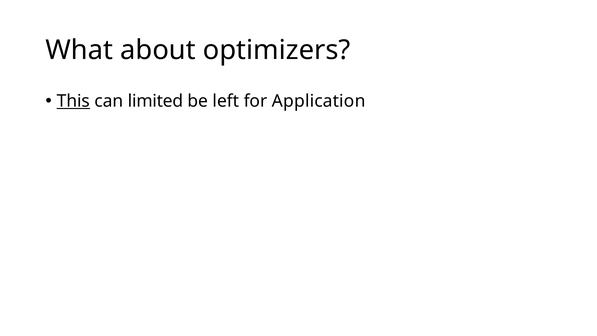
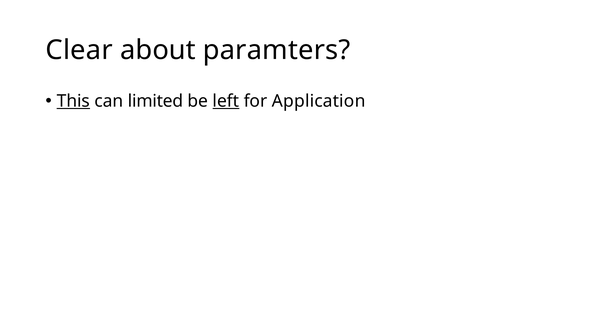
What: What -> Clear (79, 50)
optimizers: optimizers -> paramters (277, 50)
left underline: none -> present (226, 101)
